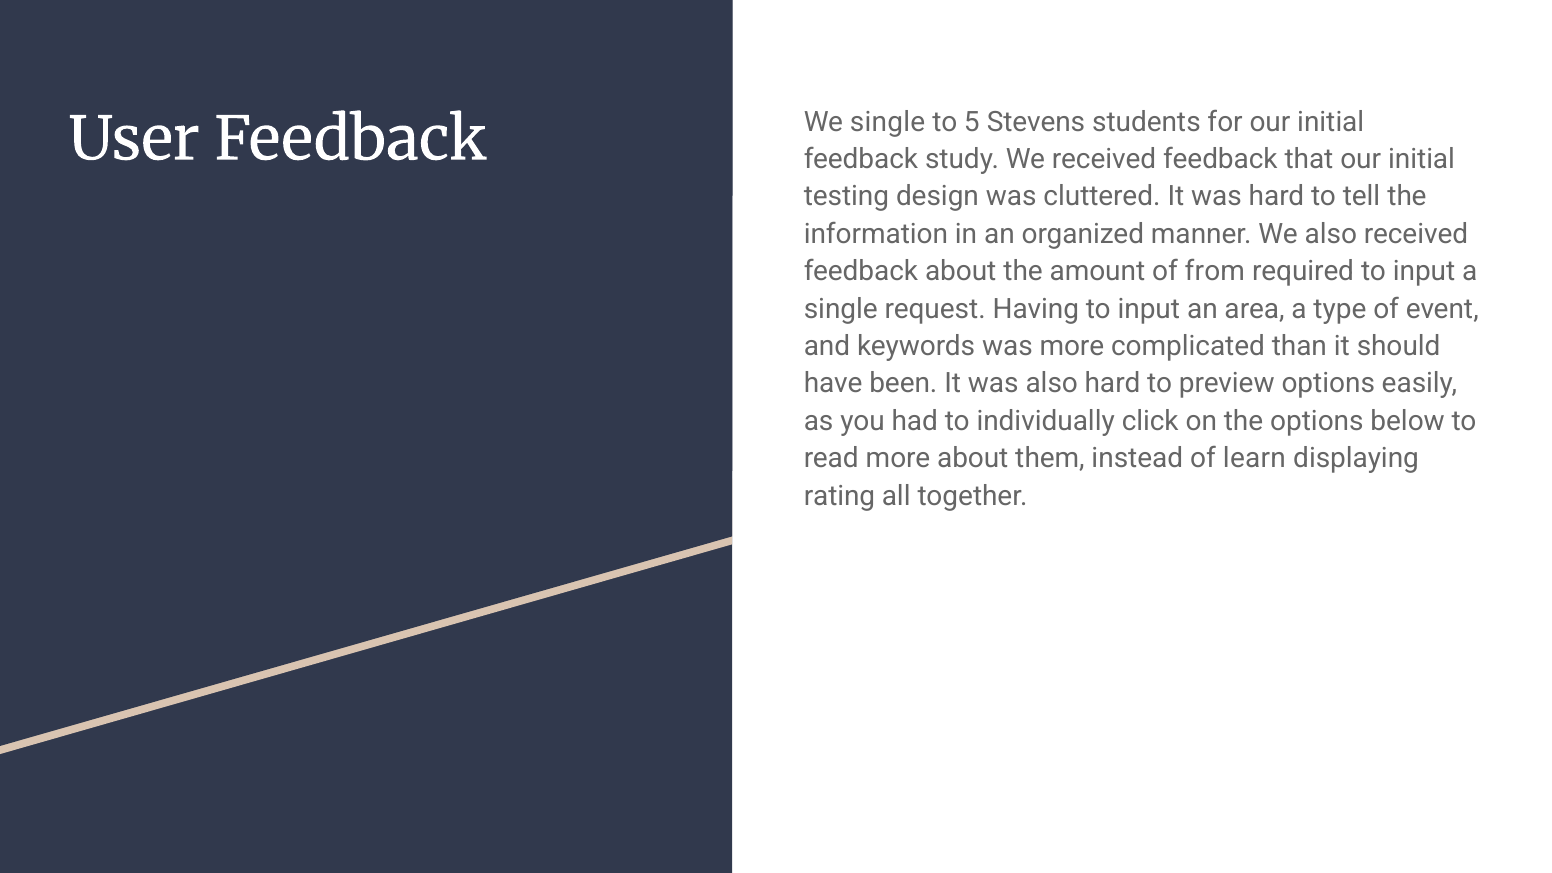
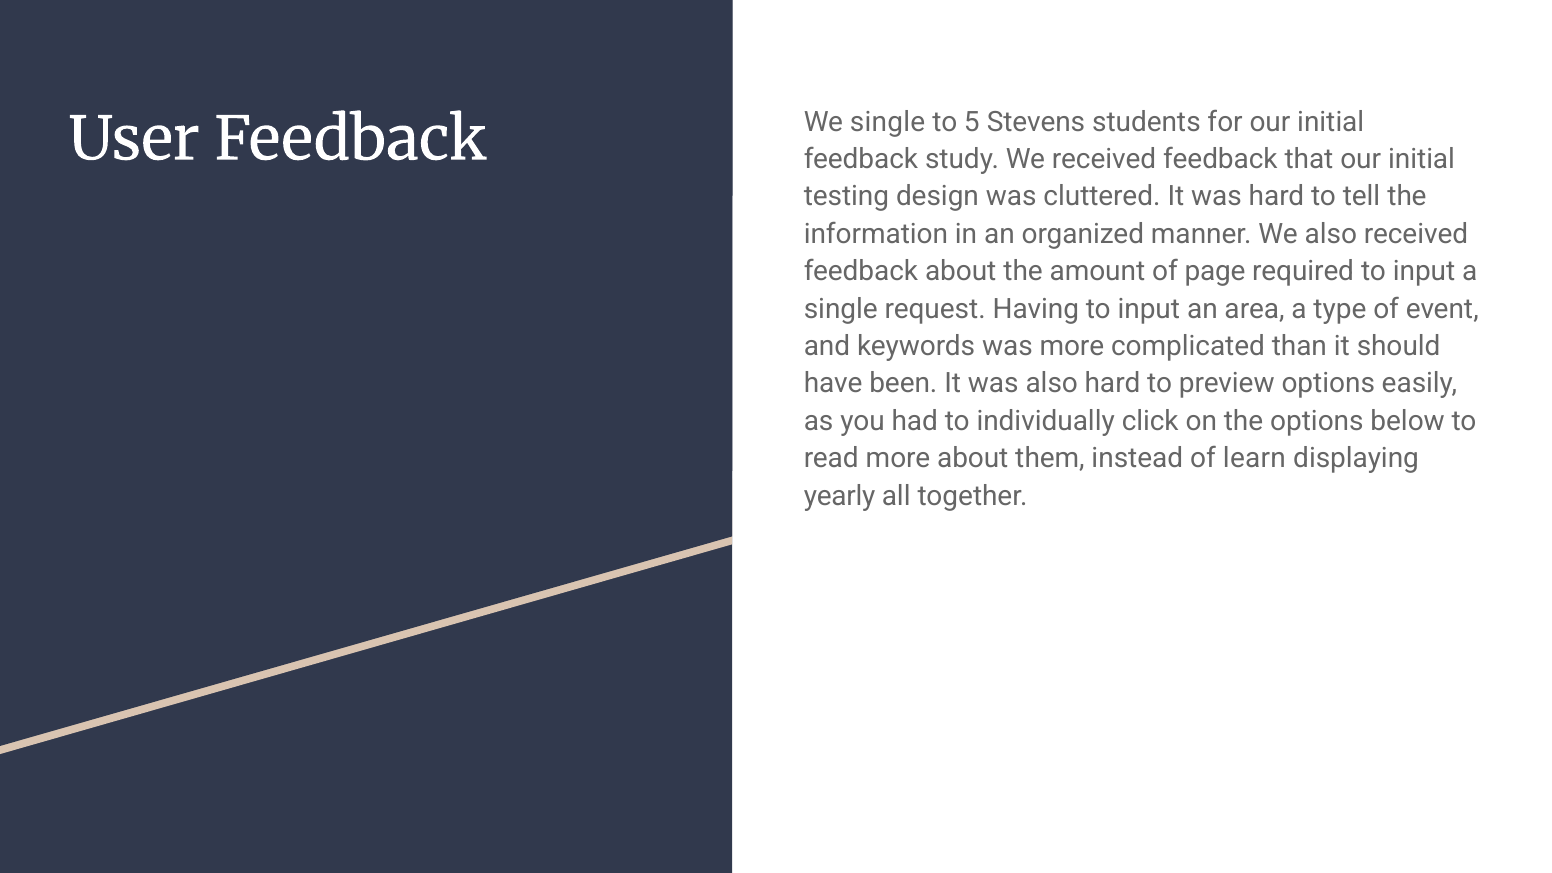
from: from -> page (1215, 272)
rating: rating -> yearly (840, 496)
